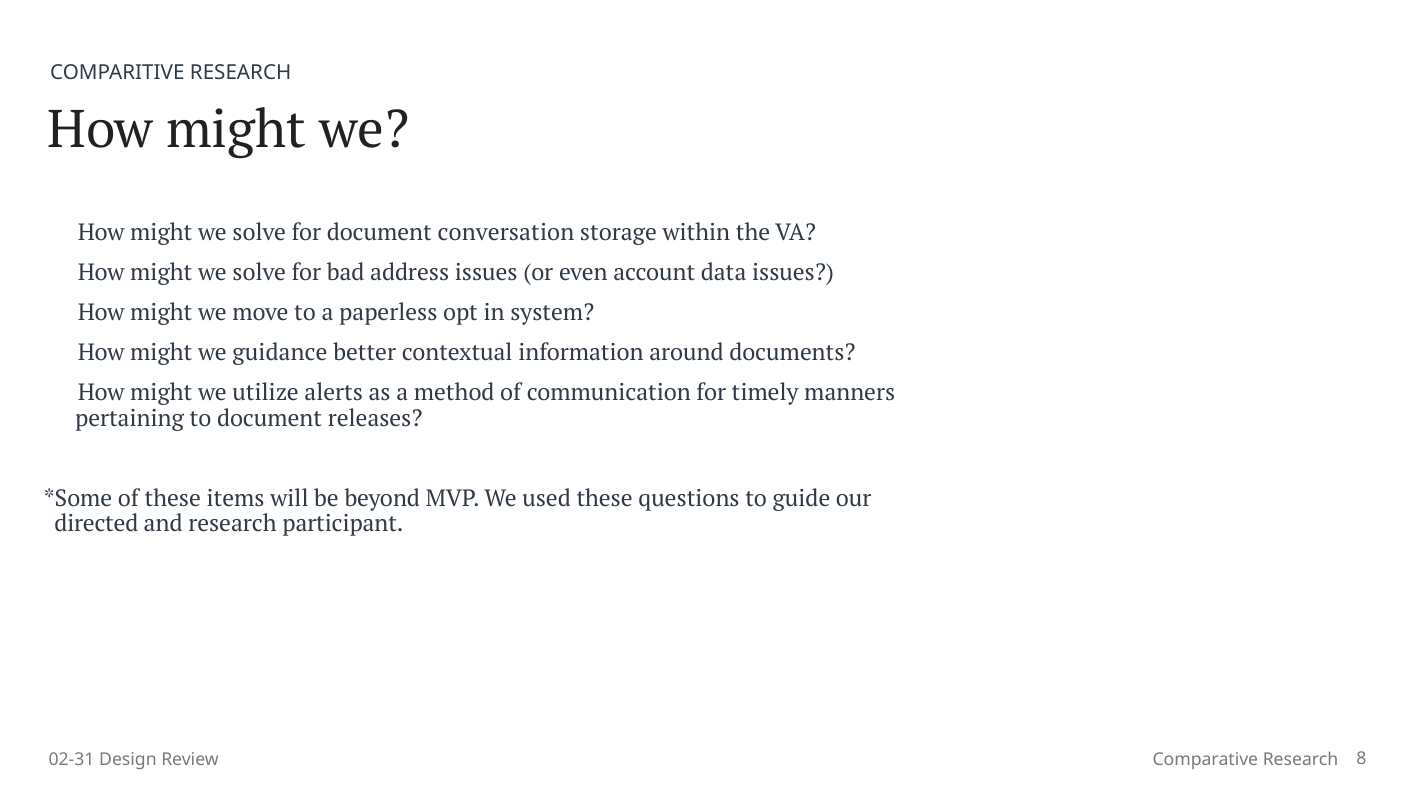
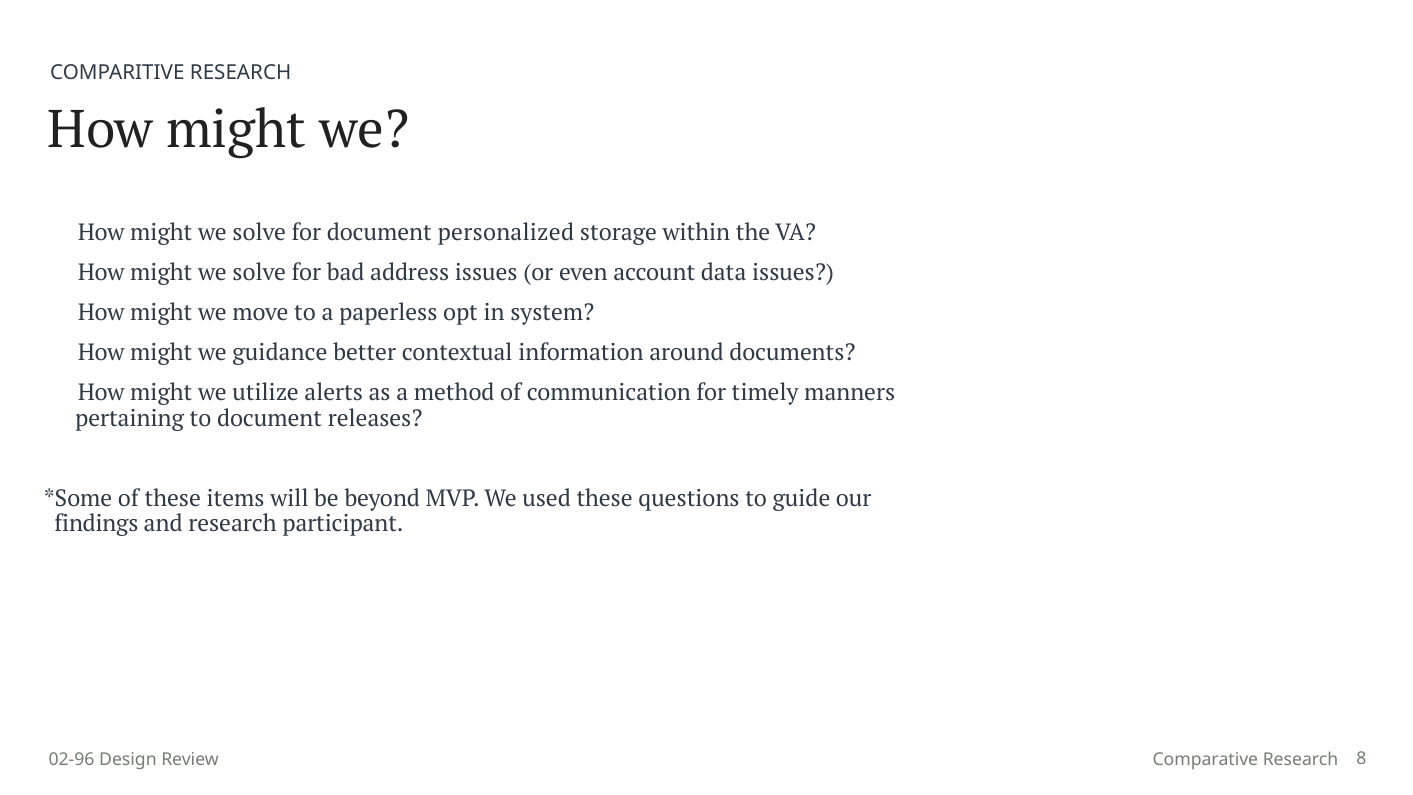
conversation: conversation -> personalized (506, 232)
directed: directed -> findings (96, 524)
02-31: 02-31 -> 02-96 (72, 760)
